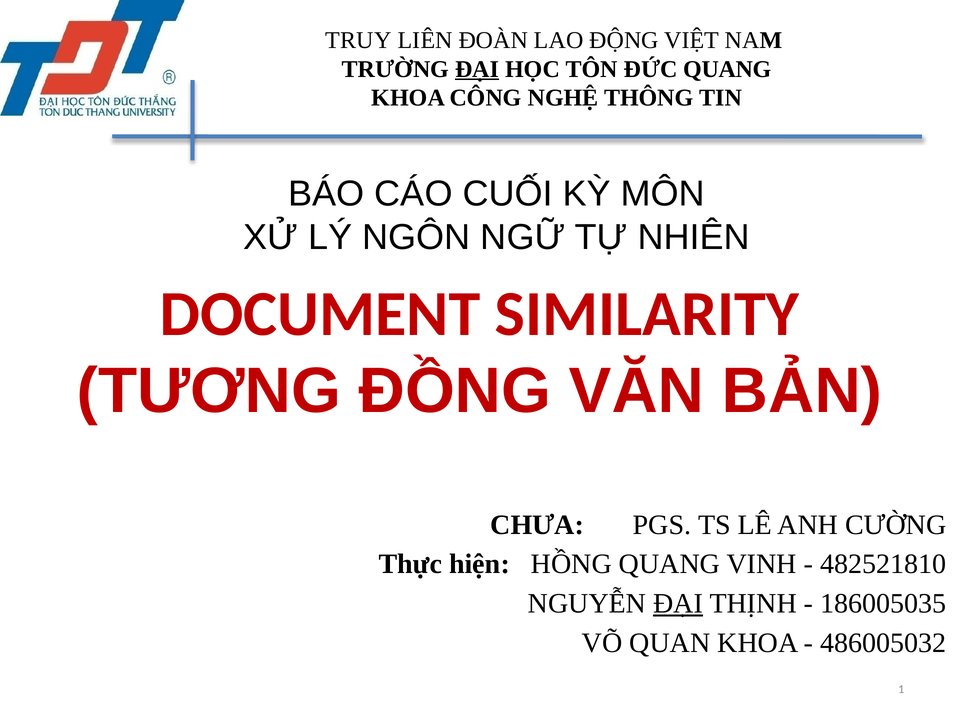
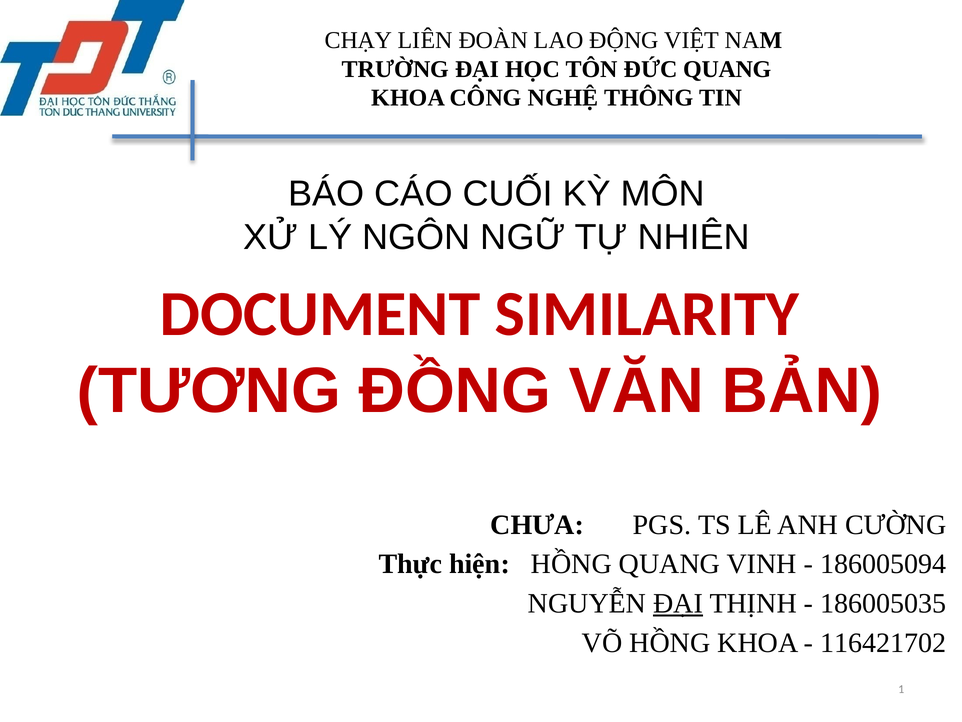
TRUY: TRUY -> CHẠY (359, 40)
ĐẠI underline: present -> none (477, 69)
482521810: 482521810 -> 186005094 (883, 564)
VÕ QUAN: QUAN -> HỒNG (670, 642)
486005032: 486005032 -> 116421702 (883, 642)
